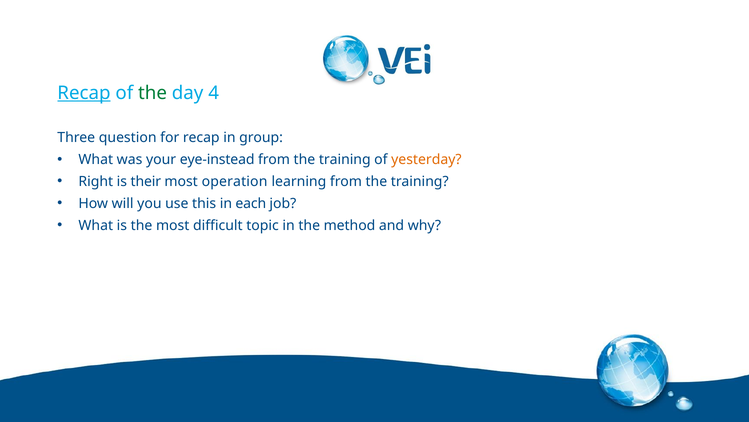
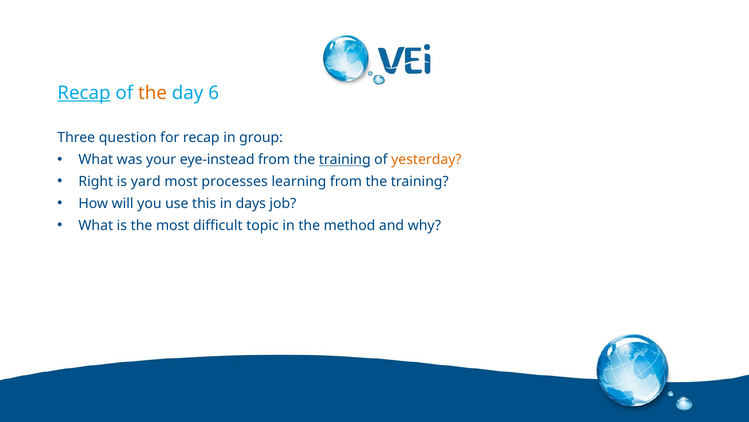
the colour: green -> orange (153, 93)
4: 4 -> 6 (214, 93)
training underline: none -> present (345, 159)
their: their -> yard (146, 181)
operation: operation -> processes (235, 181)
each: each -> days (251, 203)
